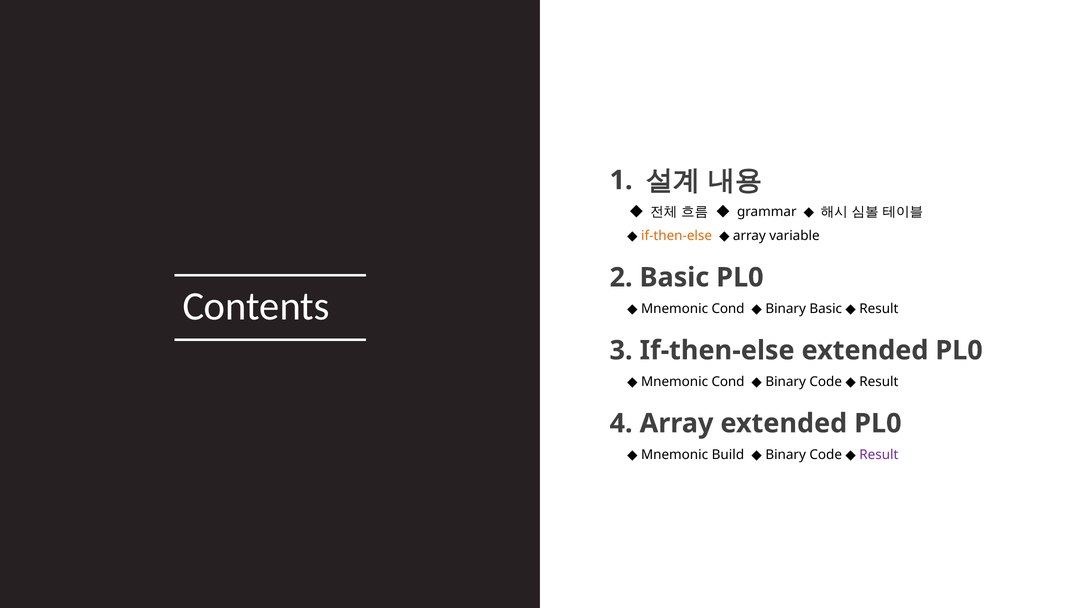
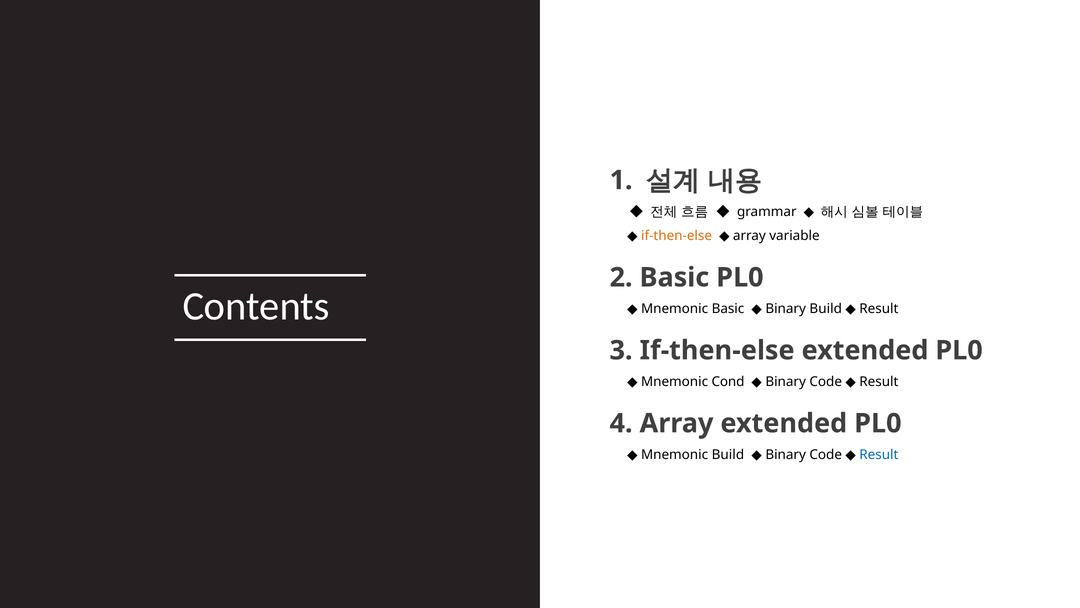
Cond: Cond -> Basic (728, 309)
Binary Basic: Basic -> Build (826, 309)
Result colour: purple -> blue (879, 455)
